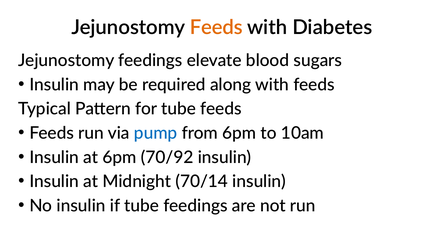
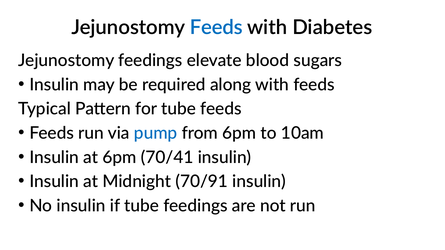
Feeds colour: orange -> blue (216, 28)
70/92: 70/92 -> 70/41 (167, 158)
70/14: 70/14 -> 70/91 (202, 182)
